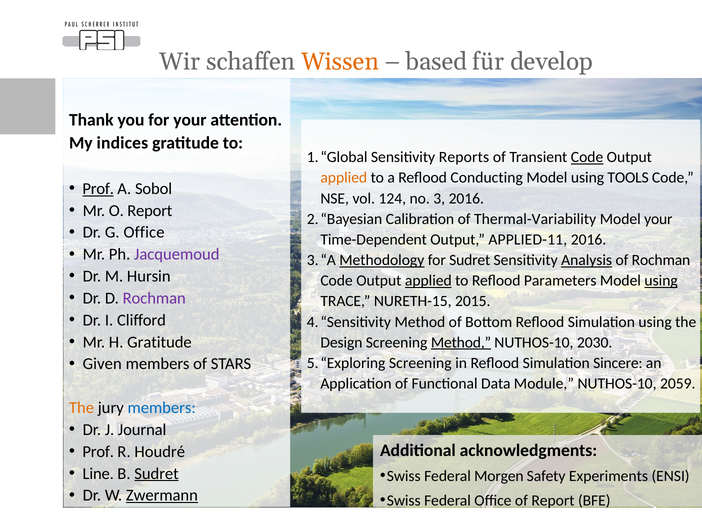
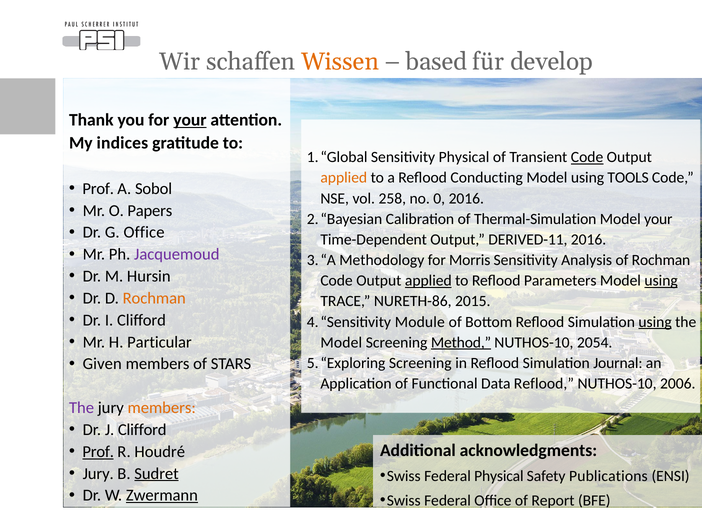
your underline: none -> present (190, 120)
Sensitivity Reports: Reports -> Physical (464, 157)
Prof underline: present -> none (98, 189)
124: 124 -> 258 (392, 198)
3: 3 -> 0 (439, 198)
O Report: Report -> Papers (150, 210)
Thermal-Variability: Thermal-Variability -> Thermal-Simulation (535, 219)
APPLIED-11: APPLIED-11 -> DERIVED-11 (528, 239)
Methodology underline: present -> none (382, 260)
for Sudret: Sudret -> Morris (470, 260)
Analysis underline: present -> none (587, 260)
Rochman colour: purple -> orange (154, 298)
NURETH-15: NURETH-15 -> NURETH-86 (413, 301)
Method: Method -> Module (420, 322)
using underline: none -> present (655, 322)
H Gratitude: Gratitude -> Particular (159, 342)
Design: Design -> Model (341, 342)
2030: 2030 -> 2054 (595, 342)
Sincere: Sincere -> Journal (618, 363)
Data Module: Module -> Reflood (544, 383)
2059: 2059 -> 2006 (678, 383)
The colour: orange -> purple (82, 407)
members colour: blue -> orange (162, 407)
J Journal: Journal -> Clifford (142, 429)
Prof underline: none -> present (98, 451)
Line: Line -> Jury (98, 473)
Federal Morgen: Morgen -> Physical (499, 476)
Experiments: Experiments -> Publications (608, 476)
